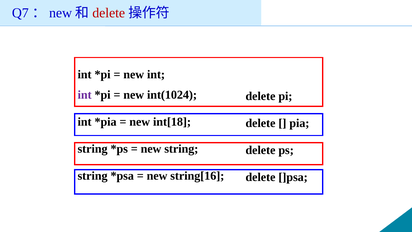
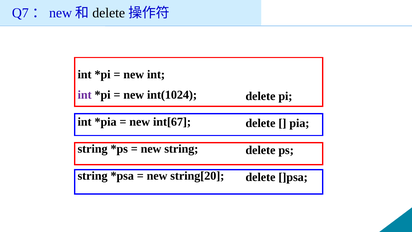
delete colour: red -> black (109, 13)
int[18: int[18 -> int[67 (172, 122)
string[16: string[16 -> string[20 (197, 176)
